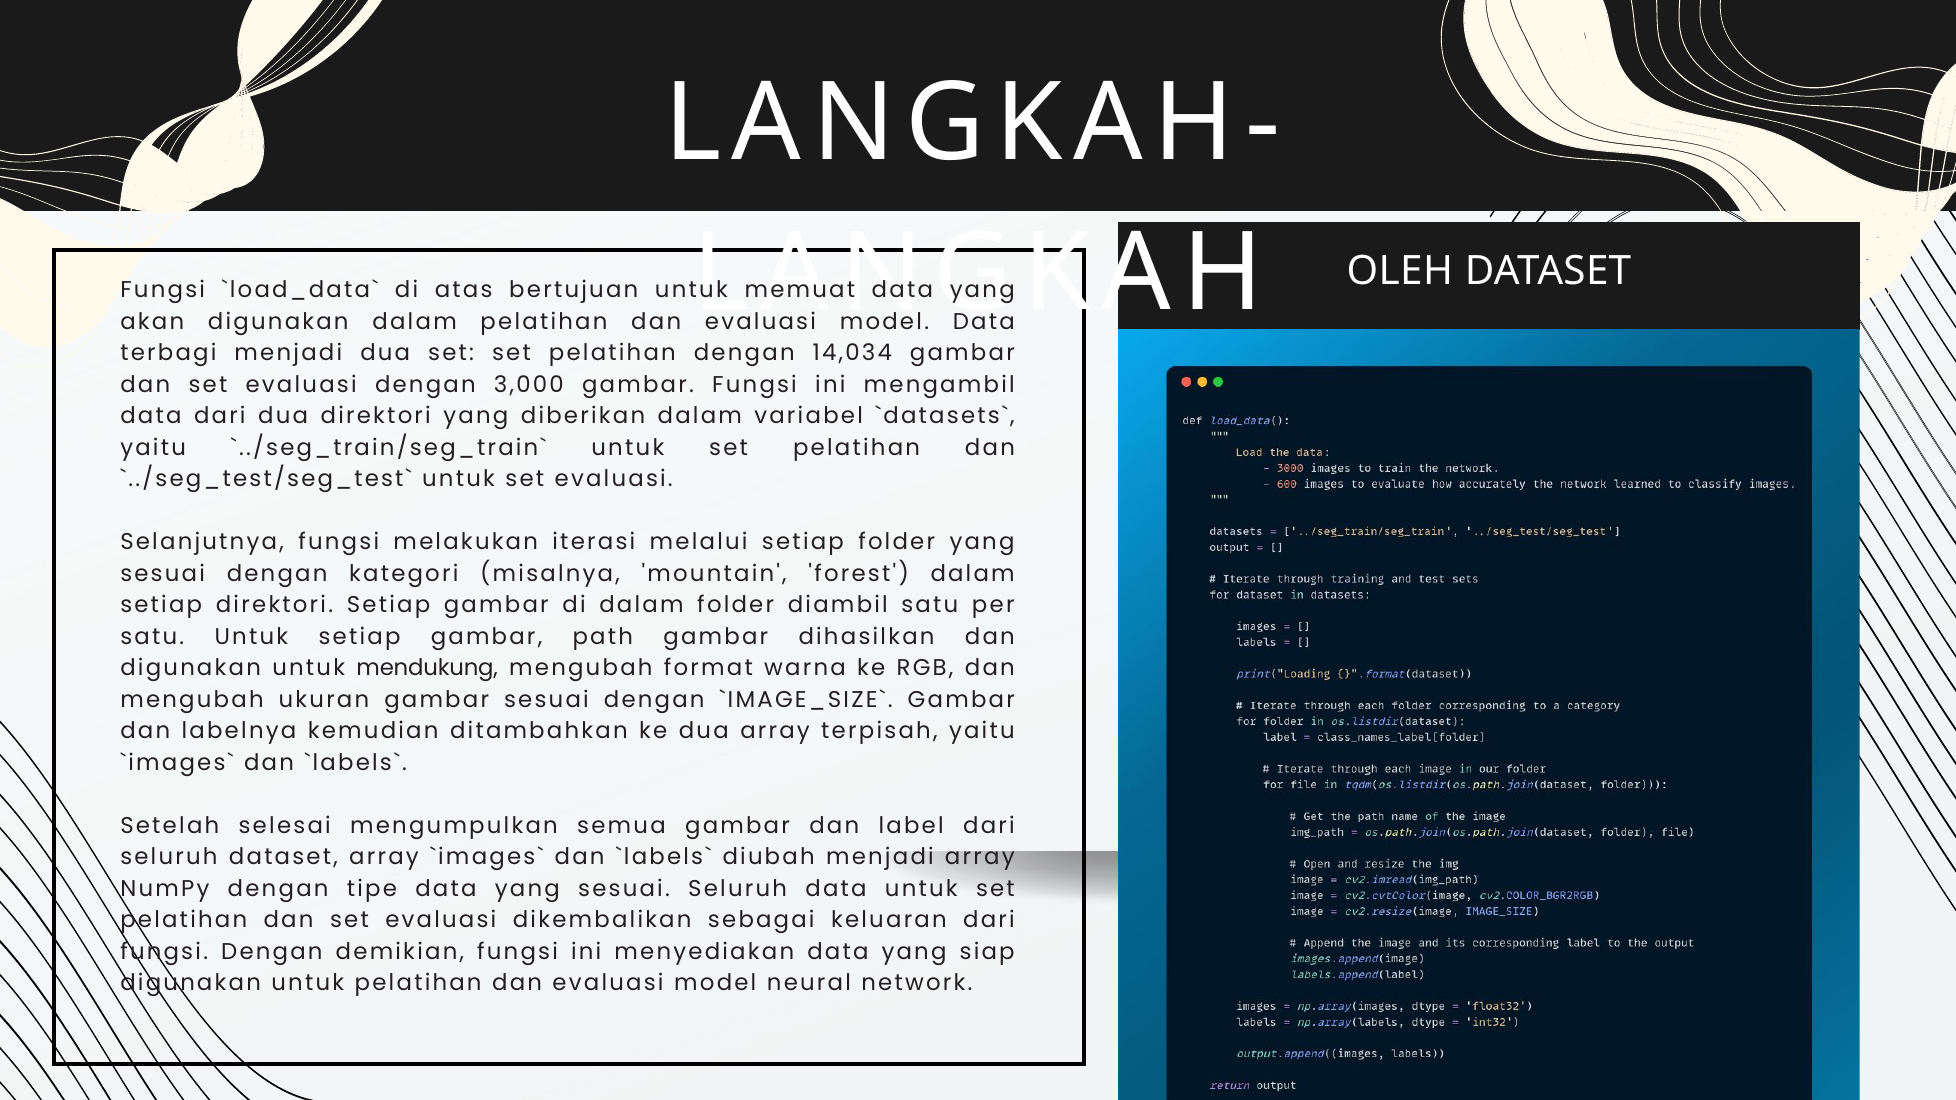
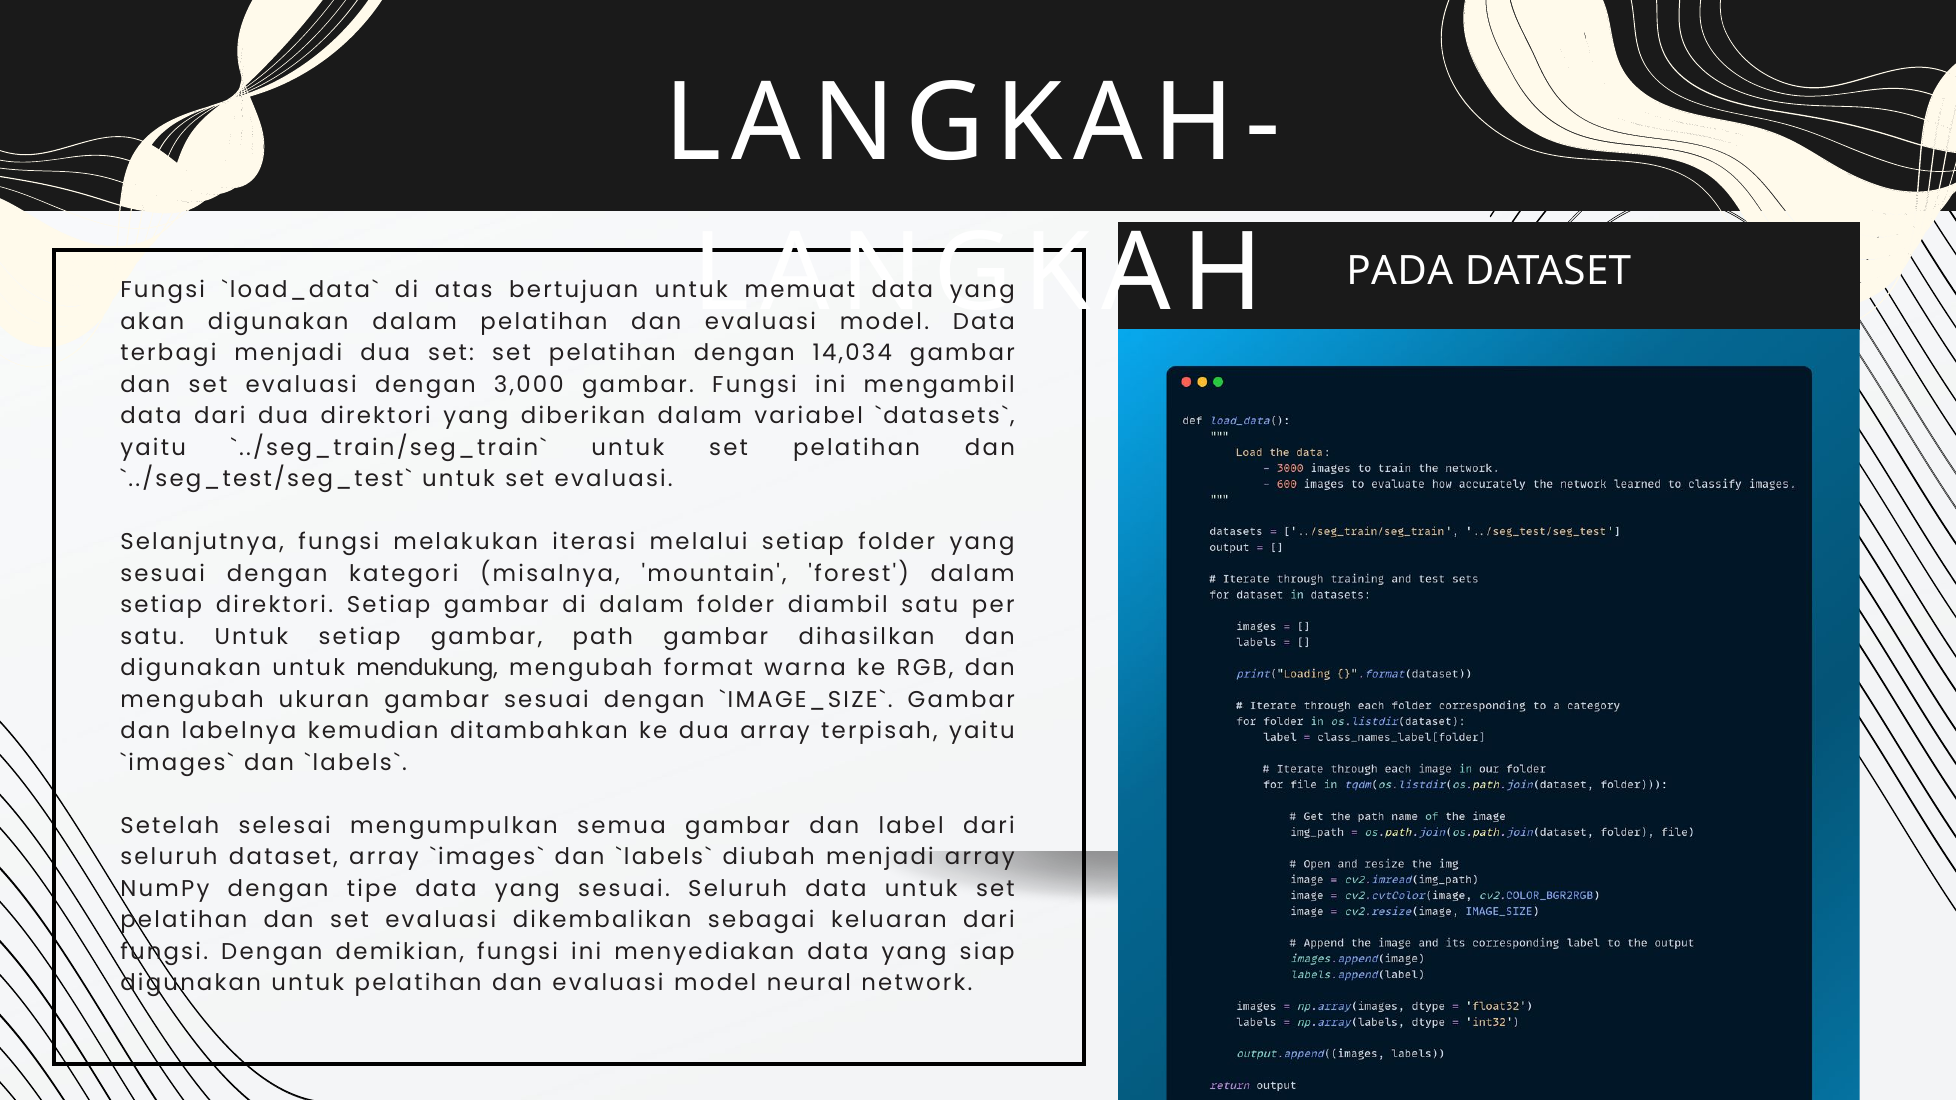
OLEH: OLEH -> PADA (1400, 271)
